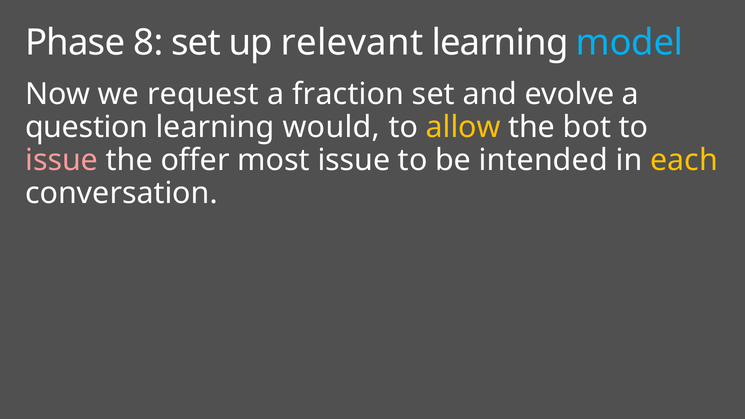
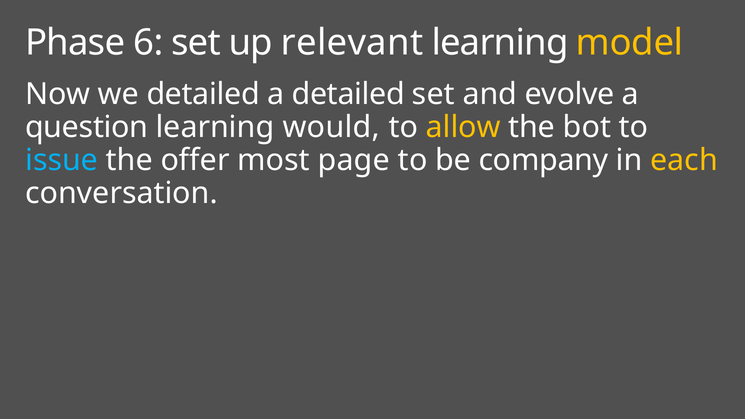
8: 8 -> 6 (148, 43)
model colour: light blue -> yellow (630, 43)
we request: request -> detailed (203, 94)
a fraction: fraction -> detailed (348, 94)
issue colour: pink -> light blue (62, 160)
most issue: issue -> page (354, 160)
intended: intended -> company (544, 160)
